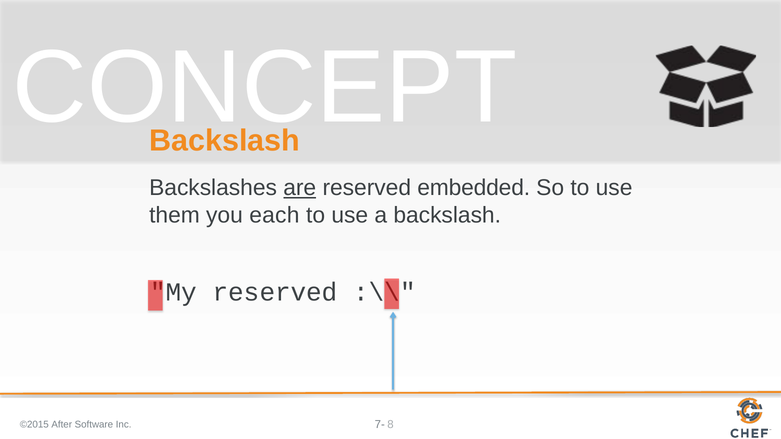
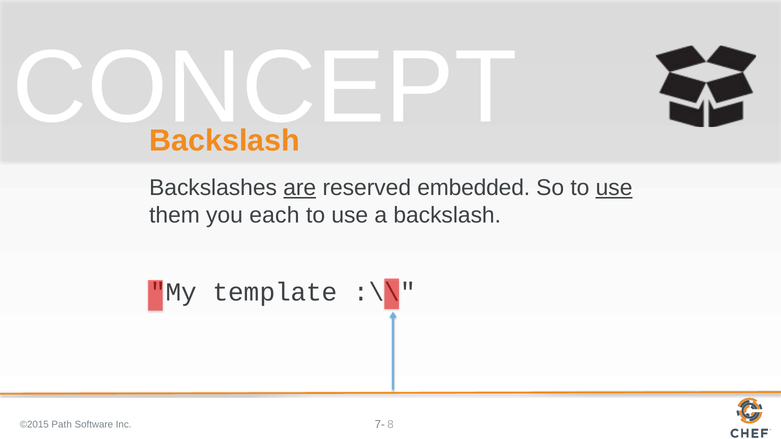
use underline: none -> present (614, 188)
reserved: reserved -> template (275, 292)
After: After -> Path (62, 425)
